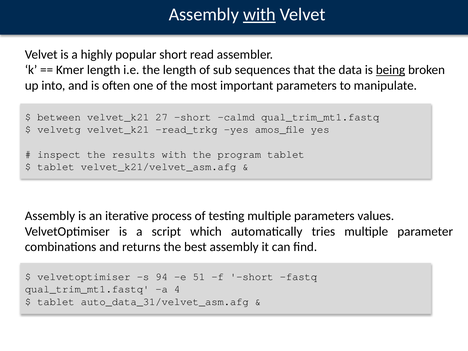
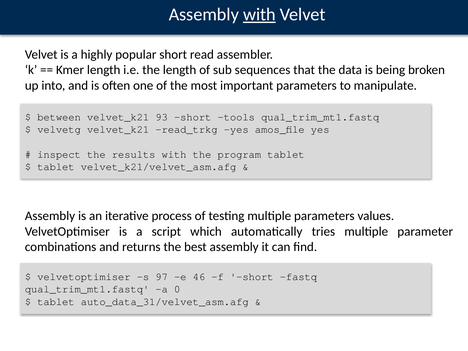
being underline: present -> none (390, 70)
27: 27 -> 93 (162, 117)
calmd: calmd -> tools (236, 117)
94: 94 -> 97 (162, 277)
51: 51 -> 46 (199, 277)
4: 4 -> 0 (177, 289)
